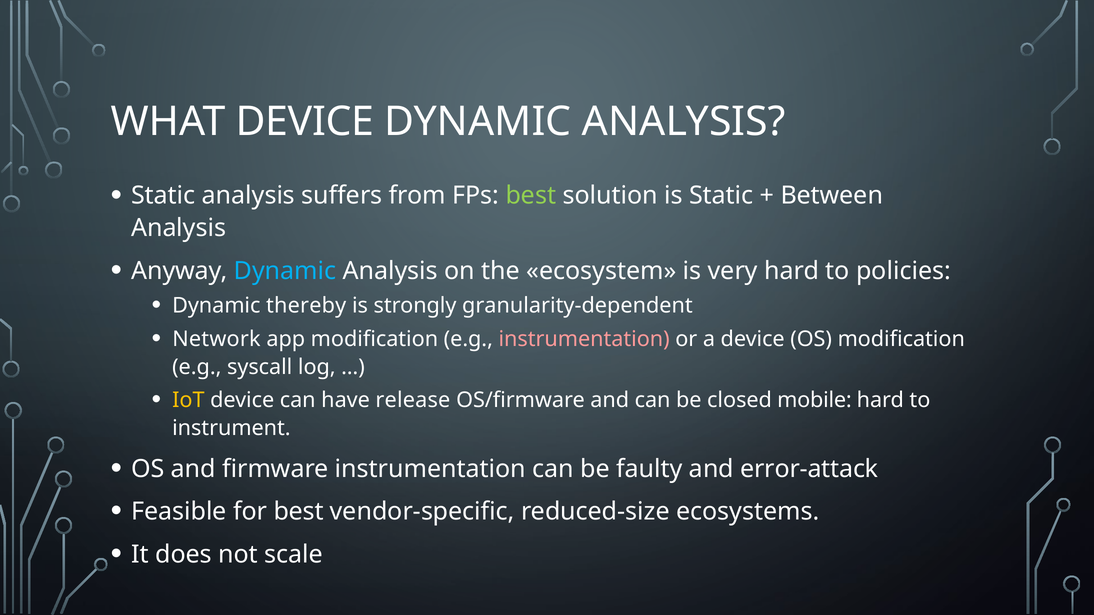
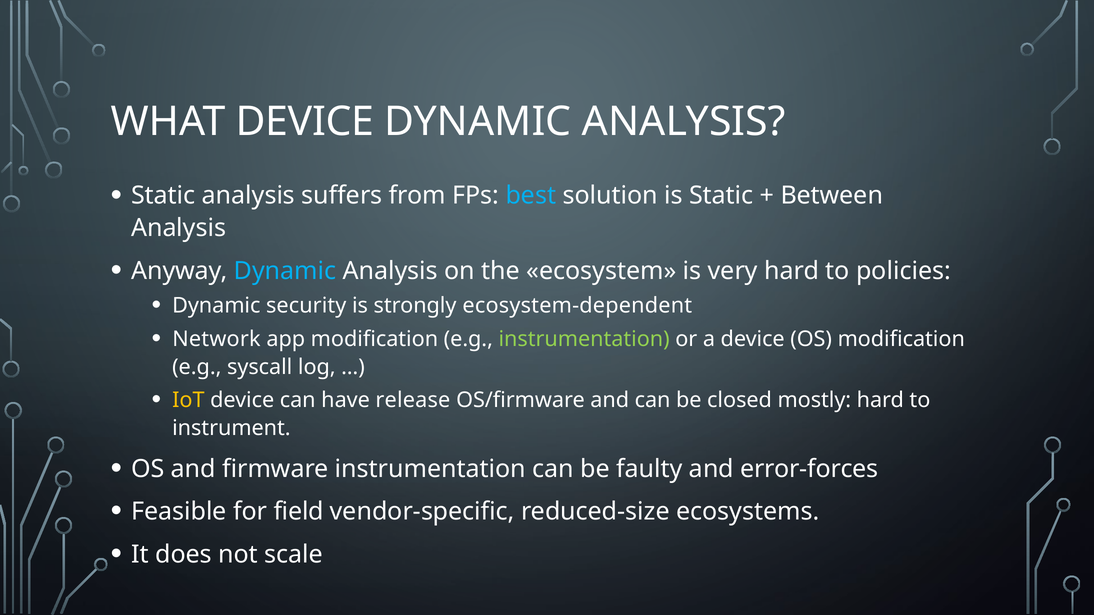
best colour: light green -> light blue (531, 196)
thereby: thereby -> security (306, 306)
granularity-dependent: granularity-dependent -> ecosystem-dependent (577, 306)
instrumentation colour: pink -> light green (584, 339)
mobile: mobile -> mostly (814, 400)
error-attack: error-attack -> error-forces (809, 469)
for best: best -> field (299, 512)
